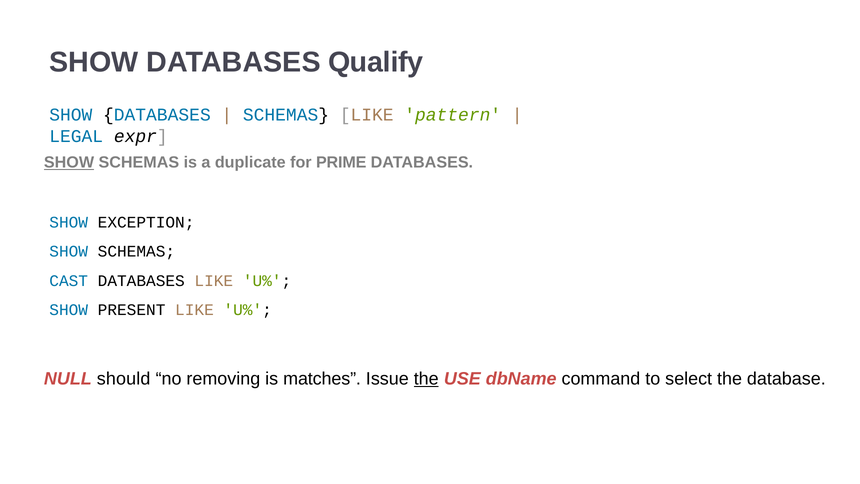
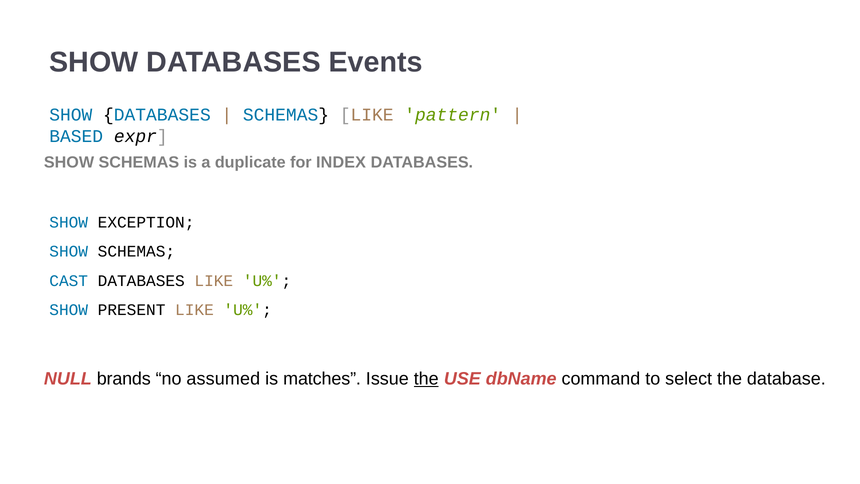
Qualify: Qualify -> Events (376, 62)
LEGAL: LEGAL -> BASED (76, 136)
SHOW underline: present -> none (69, 162)
PRIME: PRIME -> INDEX (341, 162)
should: should -> brands (124, 379)
removing: removing -> assumed (223, 379)
